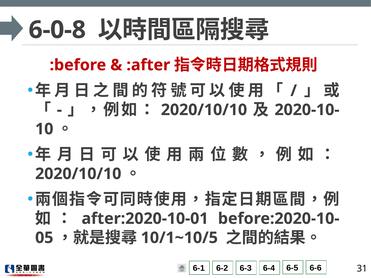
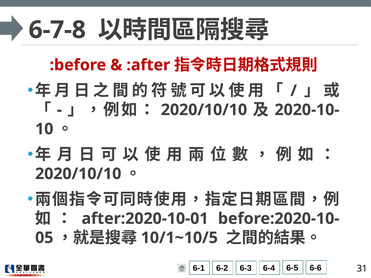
6-0-8: 6-0-8 -> 6-7-8 (57, 30)
